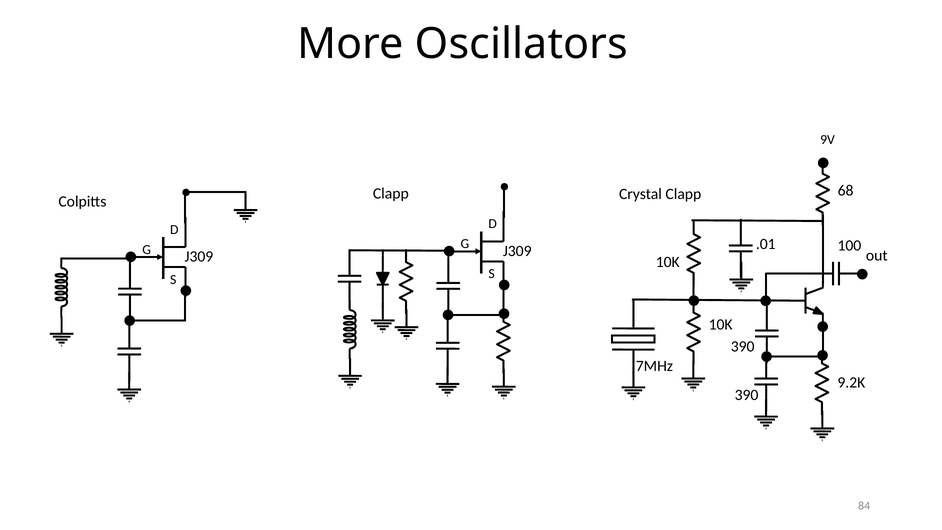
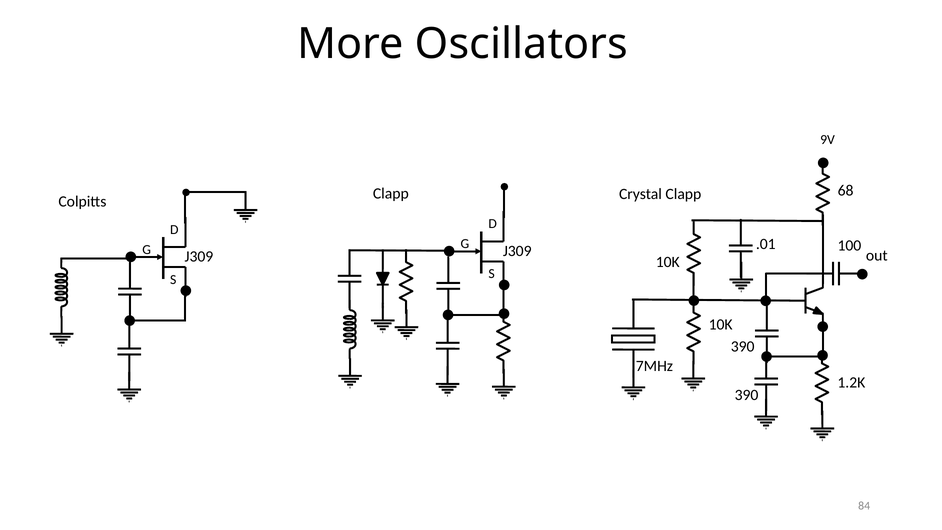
9.2K: 9.2K -> 1.2K (851, 382)
